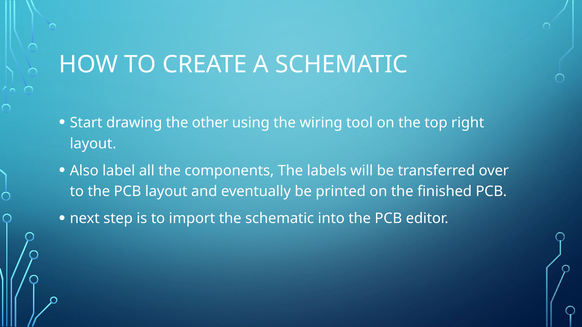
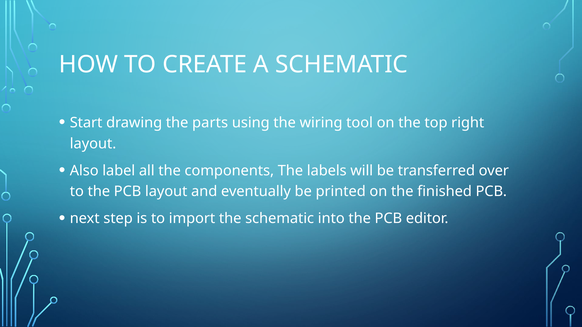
other: other -> parts (210, 123)
